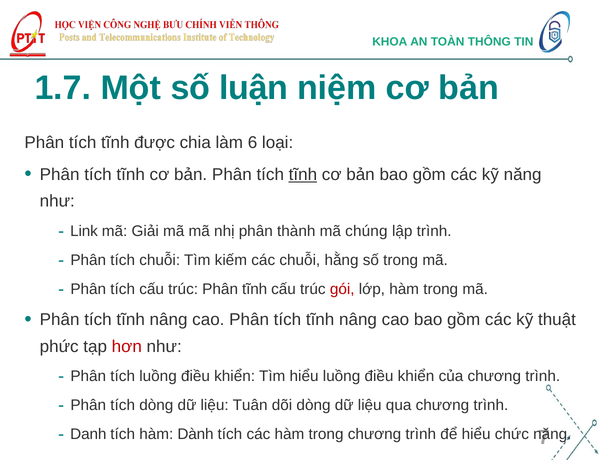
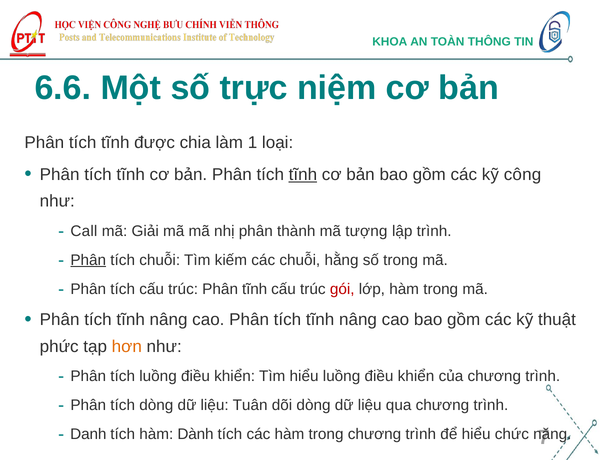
1.7: 1.7 -> 6.6 (63, 88)
luận: luận -> trực (254, 88)
6: 6 -> 1 (253, 143)
kỹ năng: năng -> công (523, 174)
Link: Link -> Call (84, 231)
chúng: chúng -> tượng (366, 231)
Phân underline: none -> present (88, 260)
hơn colour: red -> orange (127, 346)
